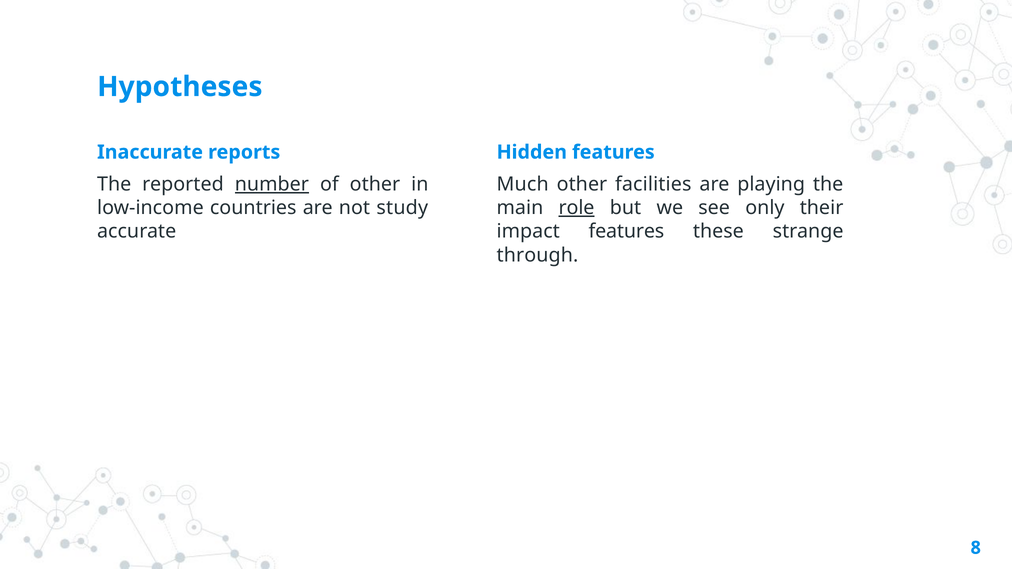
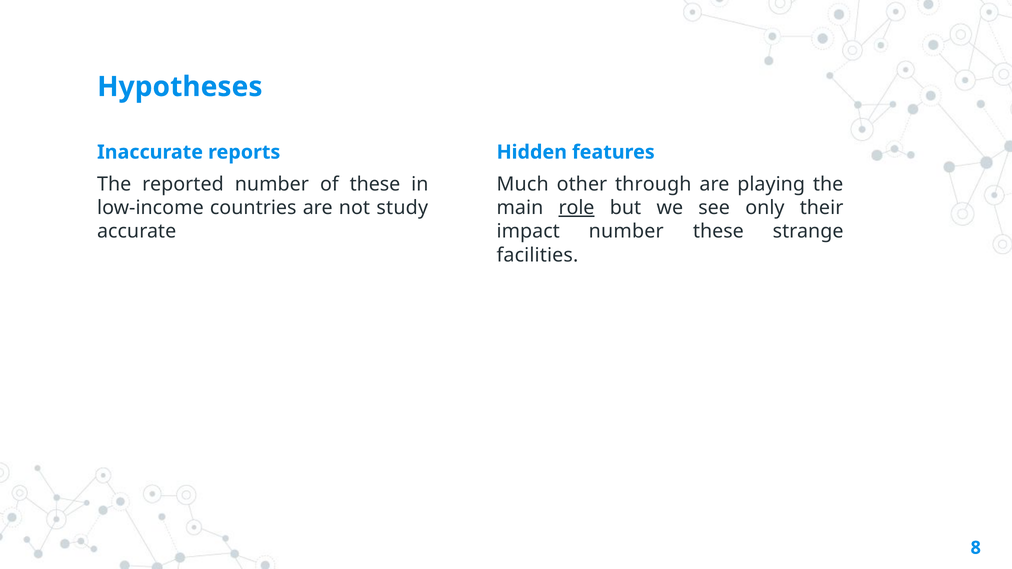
number underline: present -> none (272, 184)
of other: other -> these (375, 184)
facilities: facilities -> through (653, 184)
impact features: features -> number (626, 232)
through: through -> facilities (537, 255)
